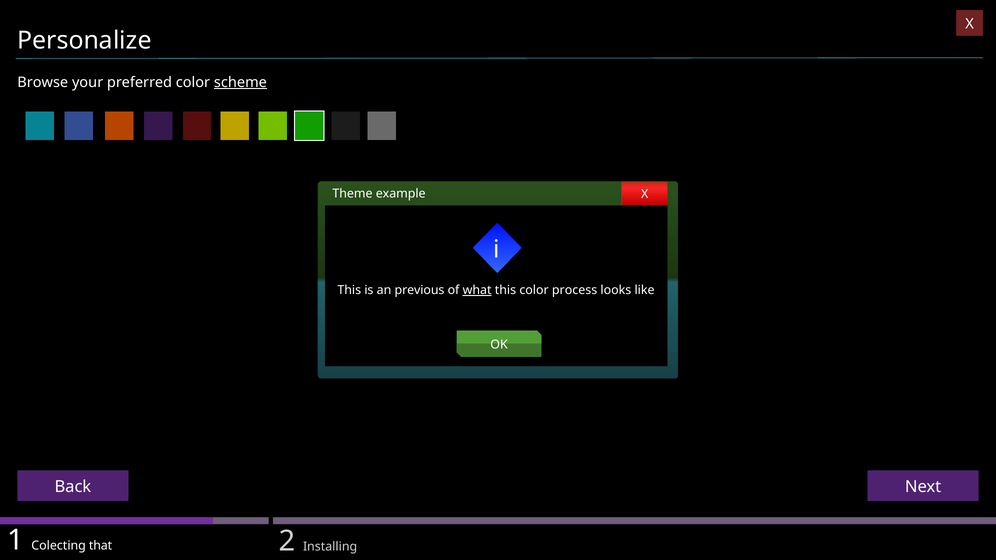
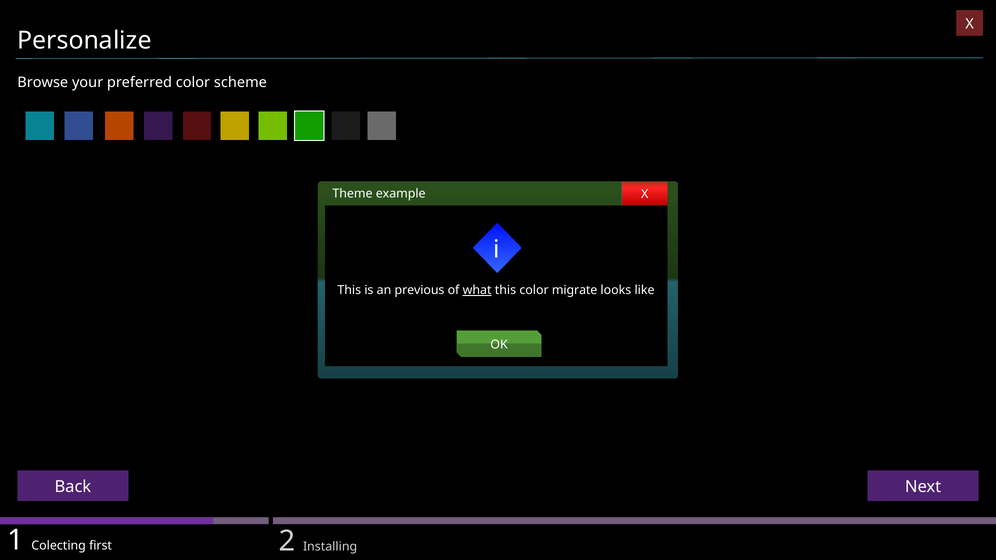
scheme underline: present -> none (240, 82)
process: process -> migrate (575, 290)
that: that -> first (101, 546)
